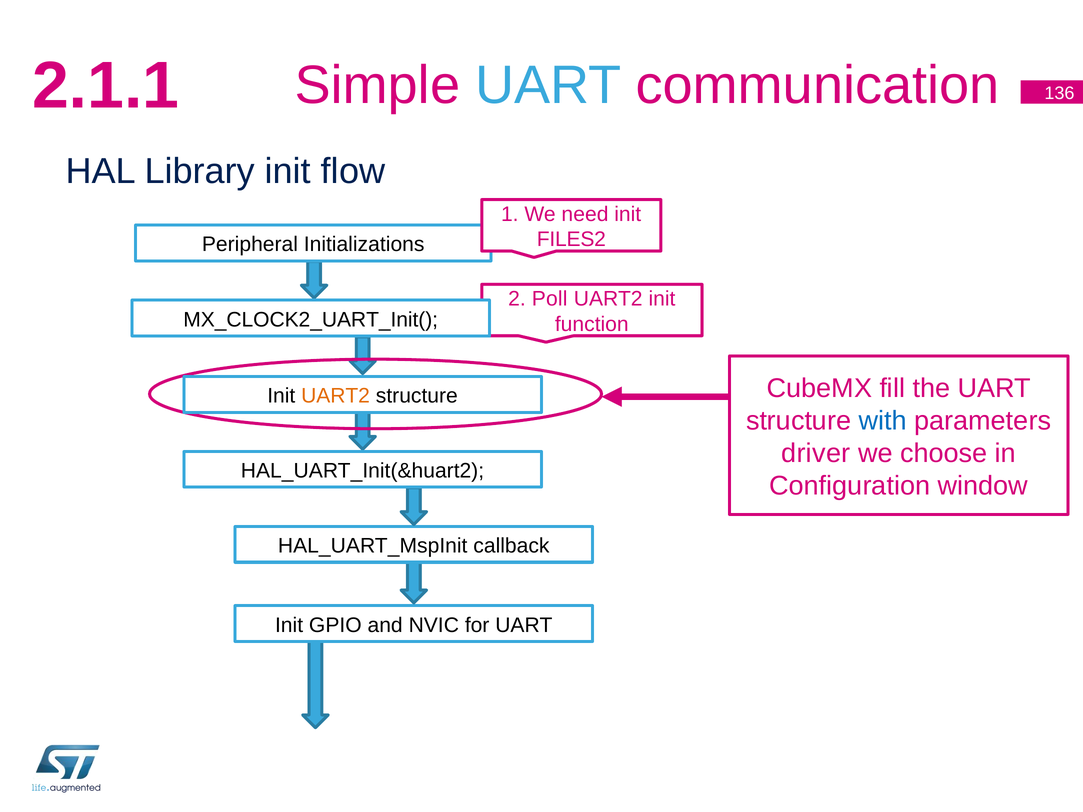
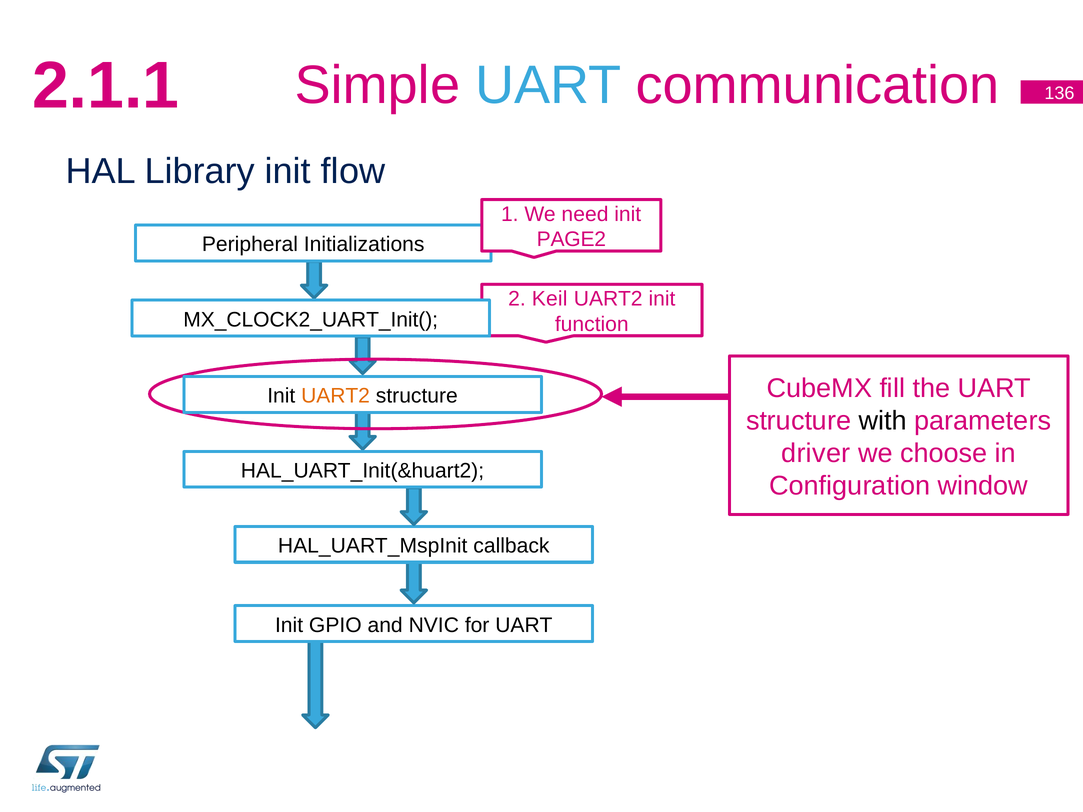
FILES2: FILES2 -> PAGE2 (571, 239)
Poll: Poll -> Keil (550, 299)
with colour: blue -> black (883, 421)
